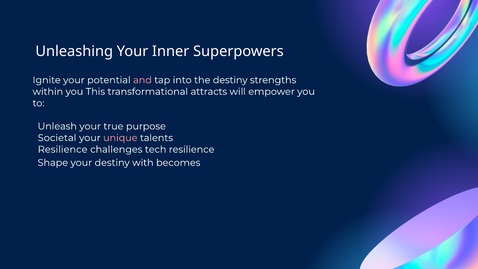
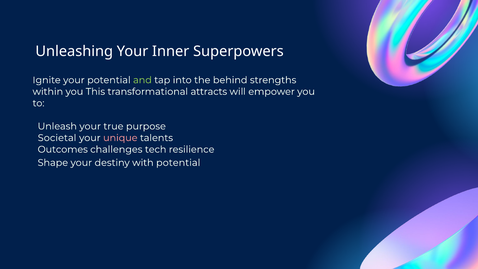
and colour: pink -> light green (142, 80)
the destiny: destiny -> behind (230, 80)
Resilience: Resilience -> Outcomes (63, 149)
with becomes: becomes -> potential (178, 163)
